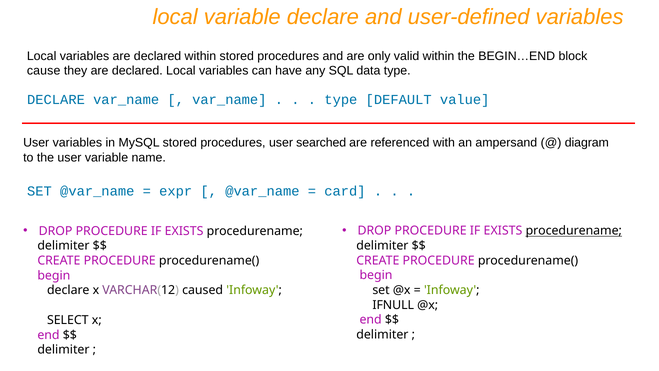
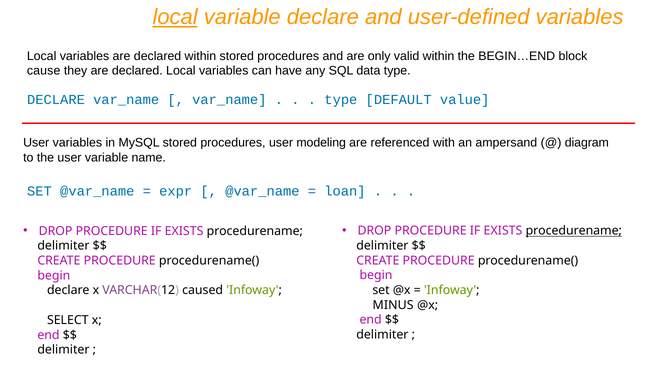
local underline: none -> present (175, 17)
searched: searched -> modeling (321, 143)
card: card -> loan (345, 191)
IFNULL: IFNULL -> MINUS (393, 305)
